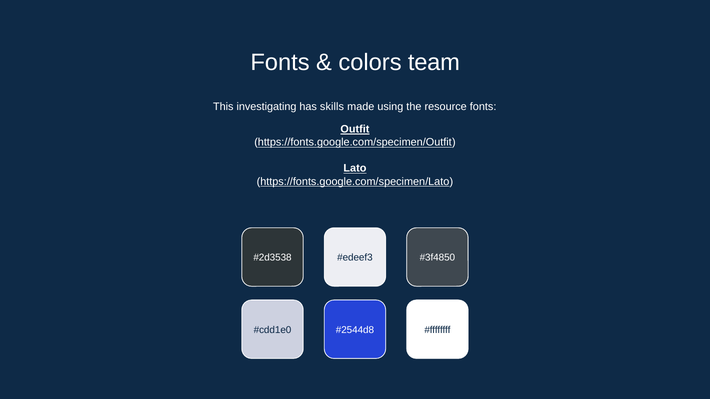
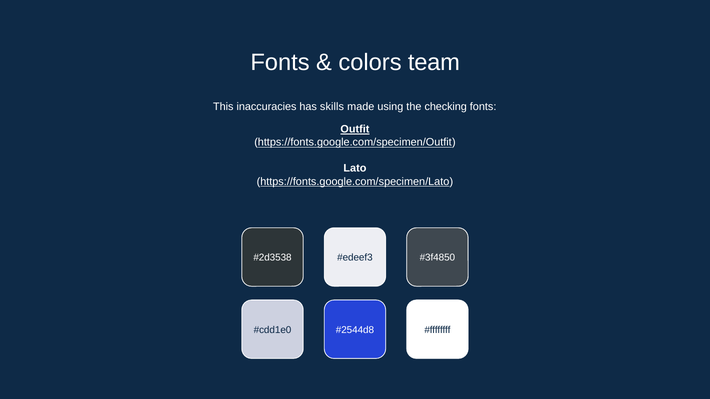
investigating: investigating -> inaccuracies (267, 107)
resource: resource -> checking (446, 107)
Lato underline: present -> none (355, 169)
